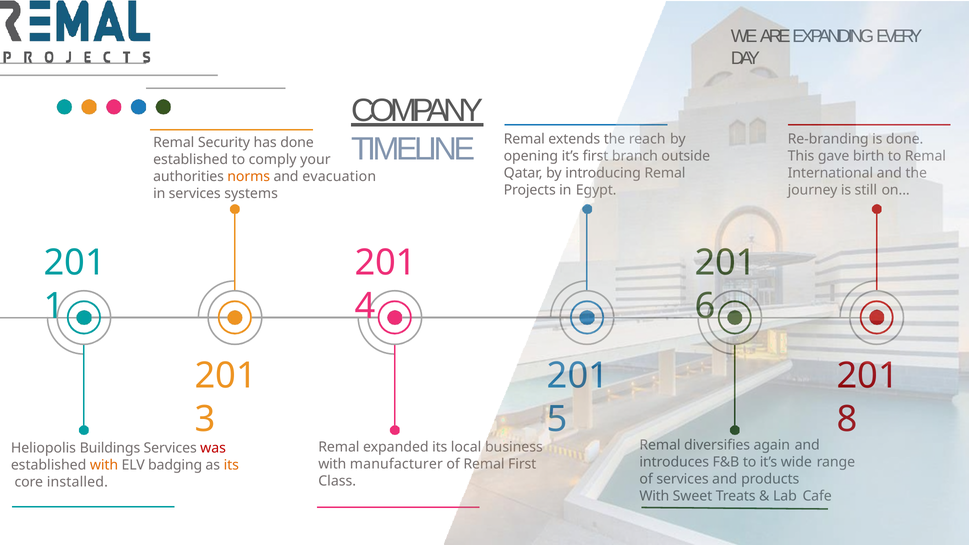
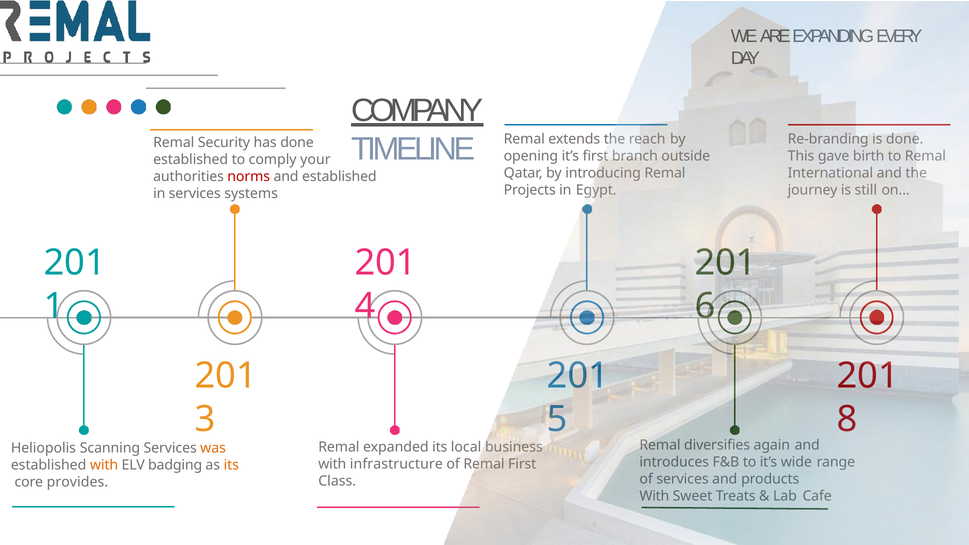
norms colour: orange -> red (249, 176)
and evacuation: evacuation -> established (339, 176)
Buildings: Buildings -> Scanning (110, 448)
was colour: red -> orange (213, 448)
manufacturer: manufacturer -> infrastructure (396, 464)
installed: installed -> provides (77, 482)
